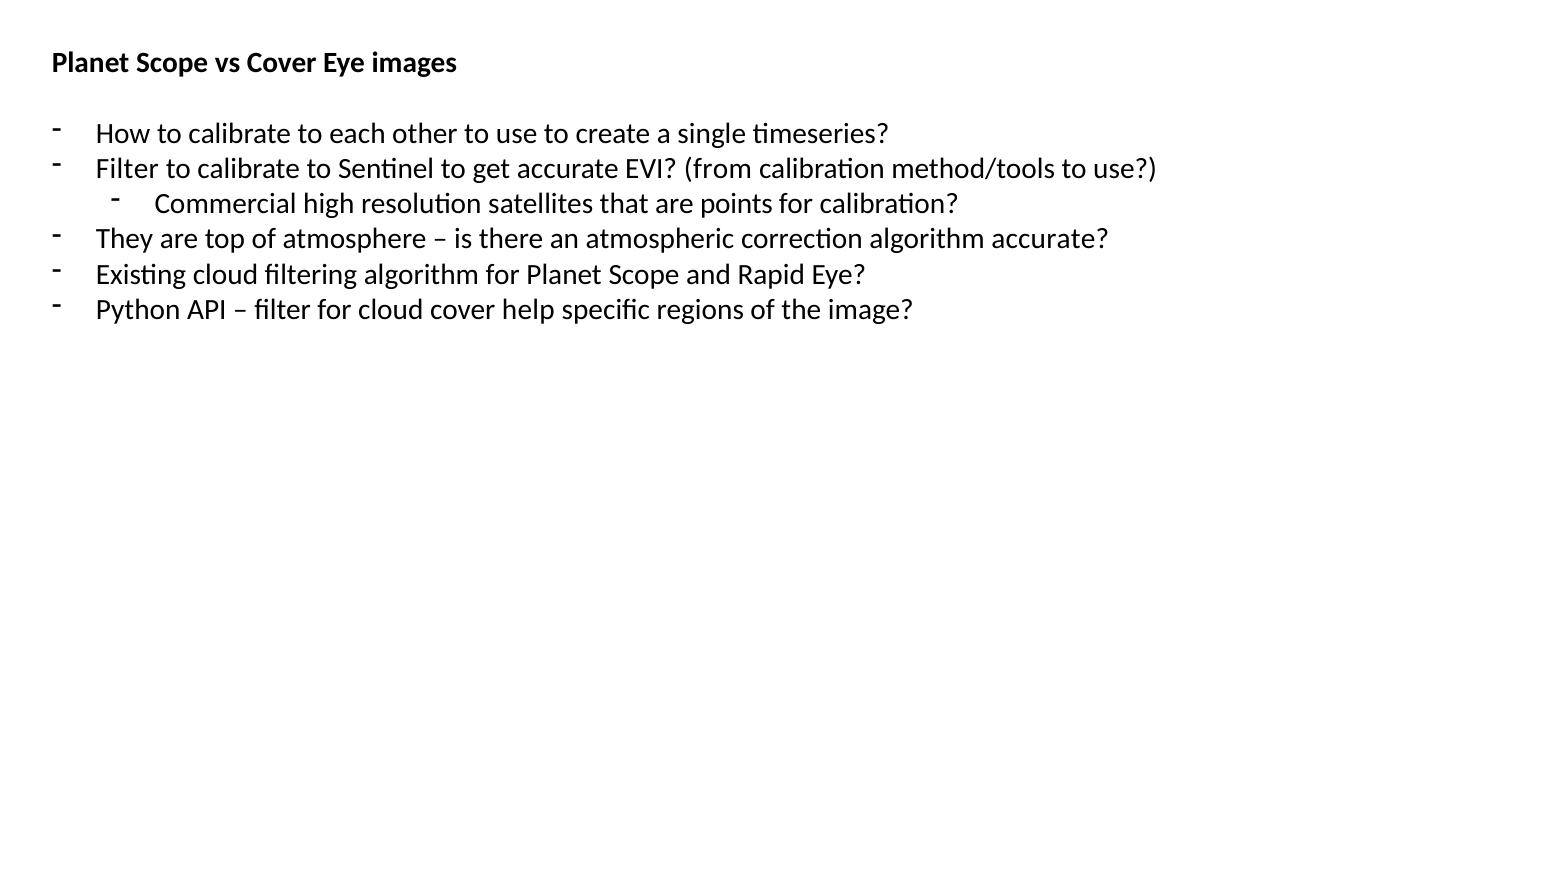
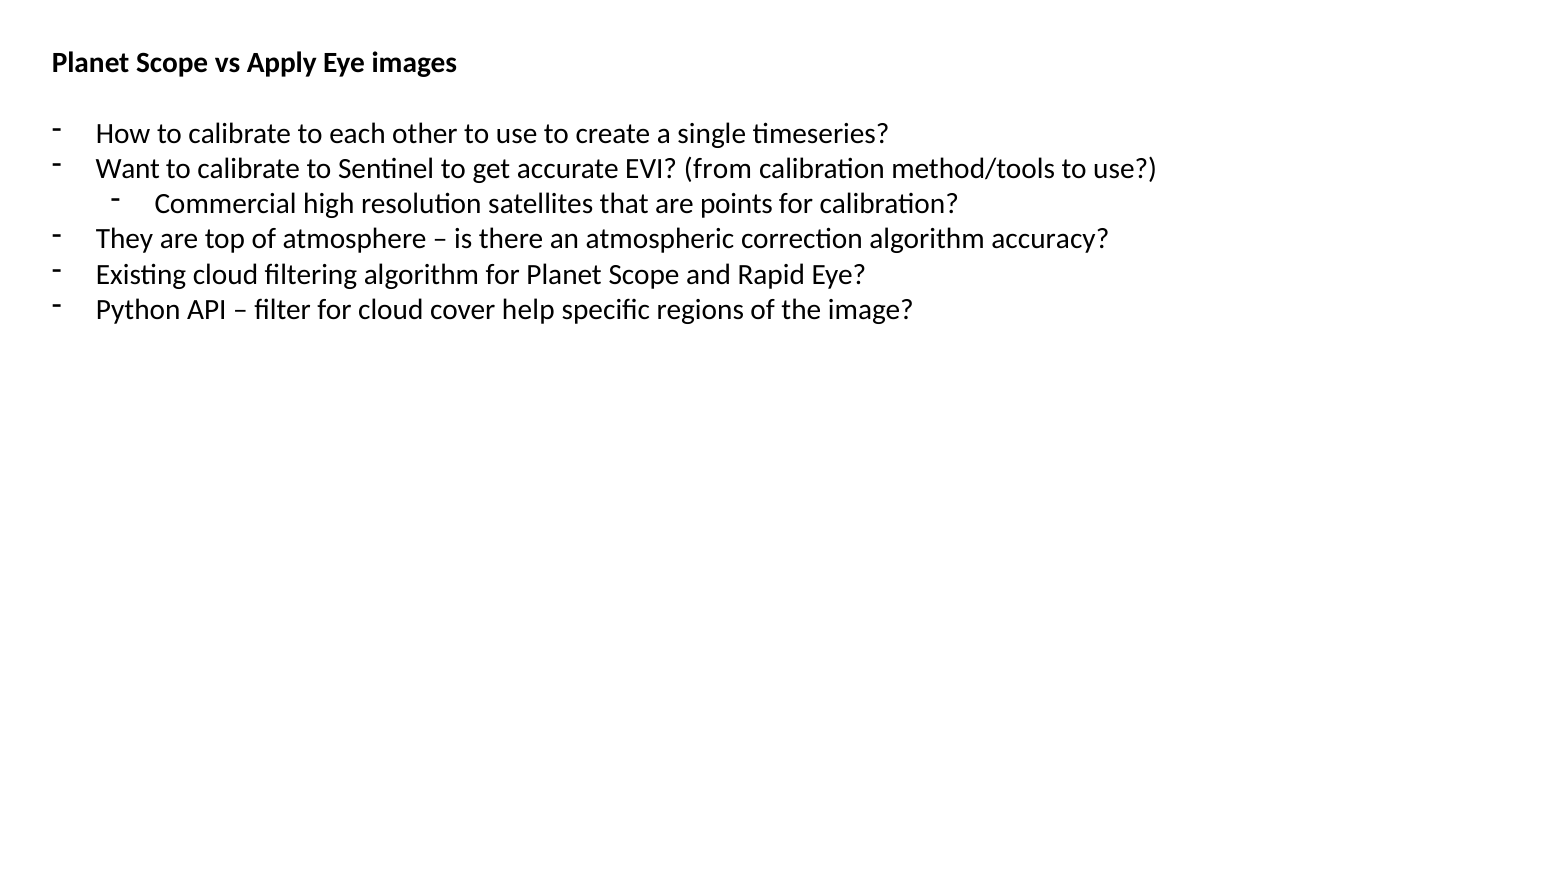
vs Cover: Cover -> Apply (282, 63)
Filter: Filter -> Want (128, 169)
algorithm accurate: accurate -> accuracy (1050, 239)
